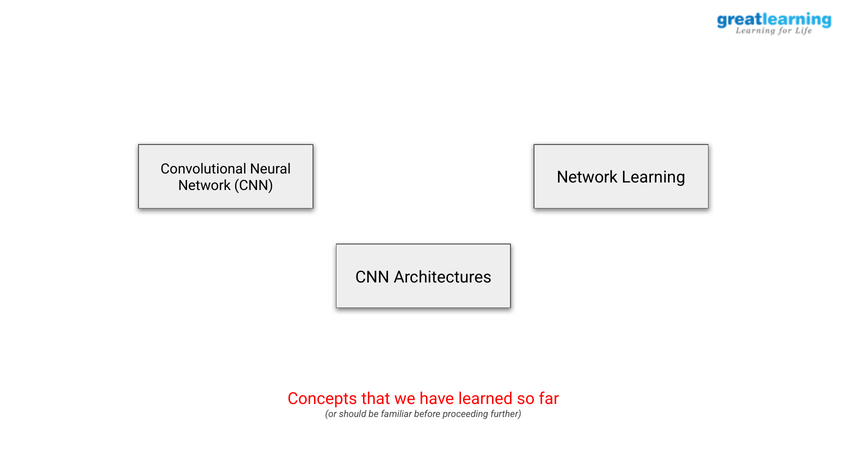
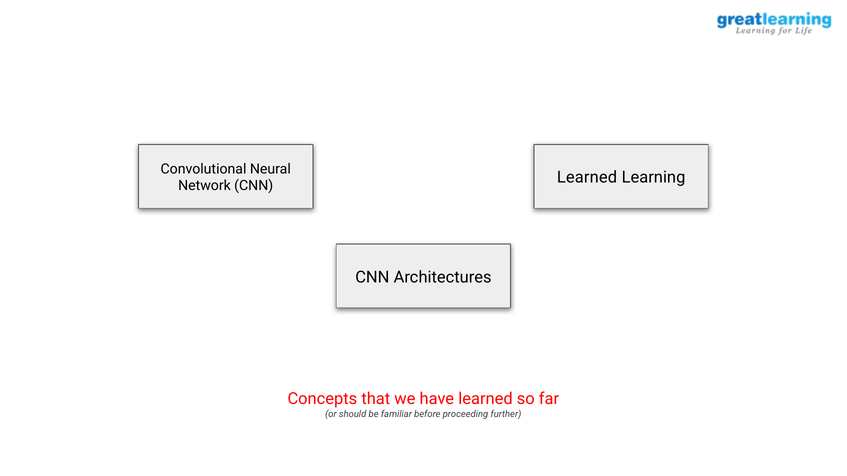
Network: Network -> Learned (587, 178)
